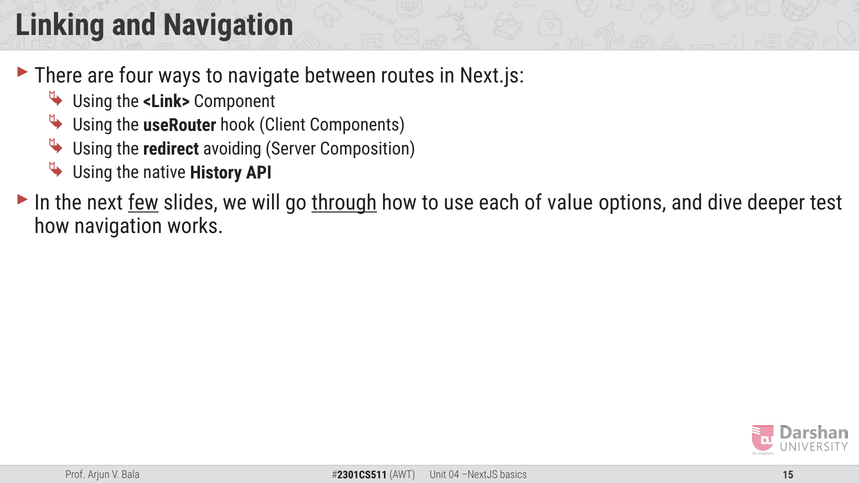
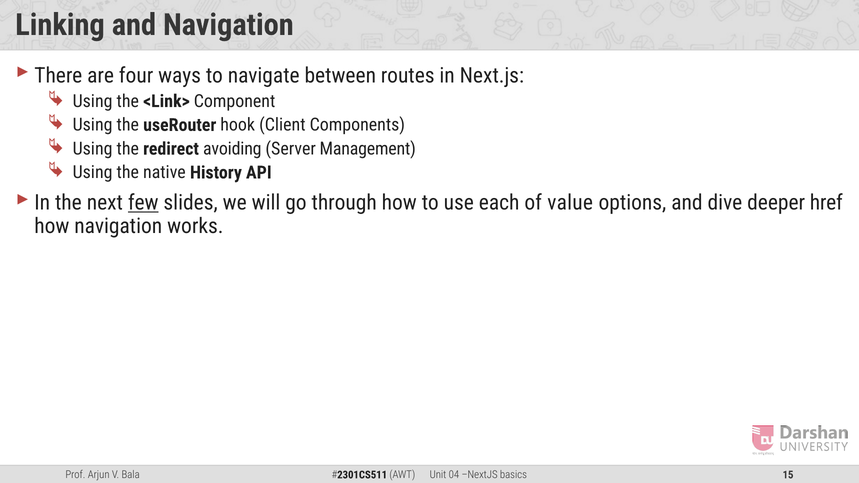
Composition: Composition -> Management (368, 149)
through underline: present -> none (344, 203)
test: test -> href (826, 203)
